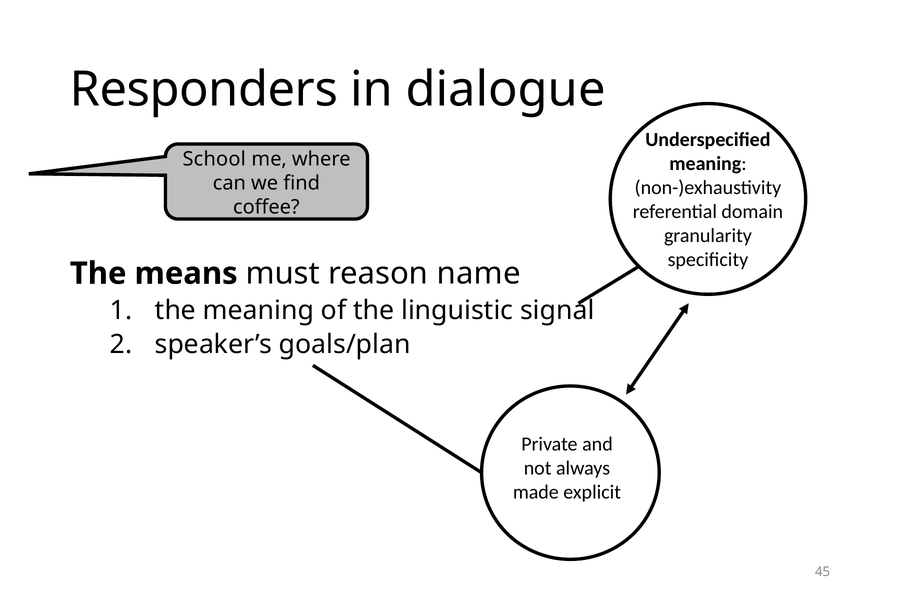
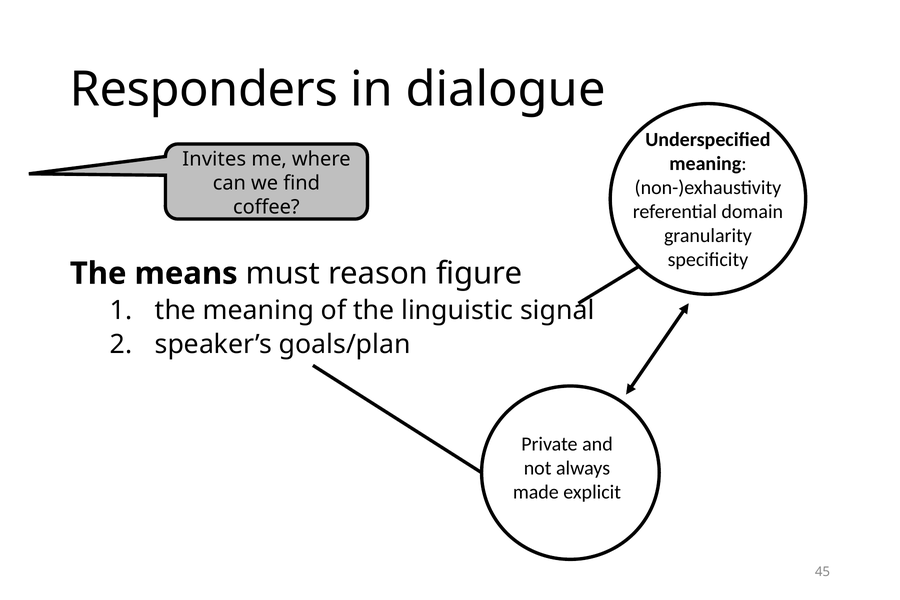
School: School -> Invites (214, 159)
name: name -> figure (479, 274)
